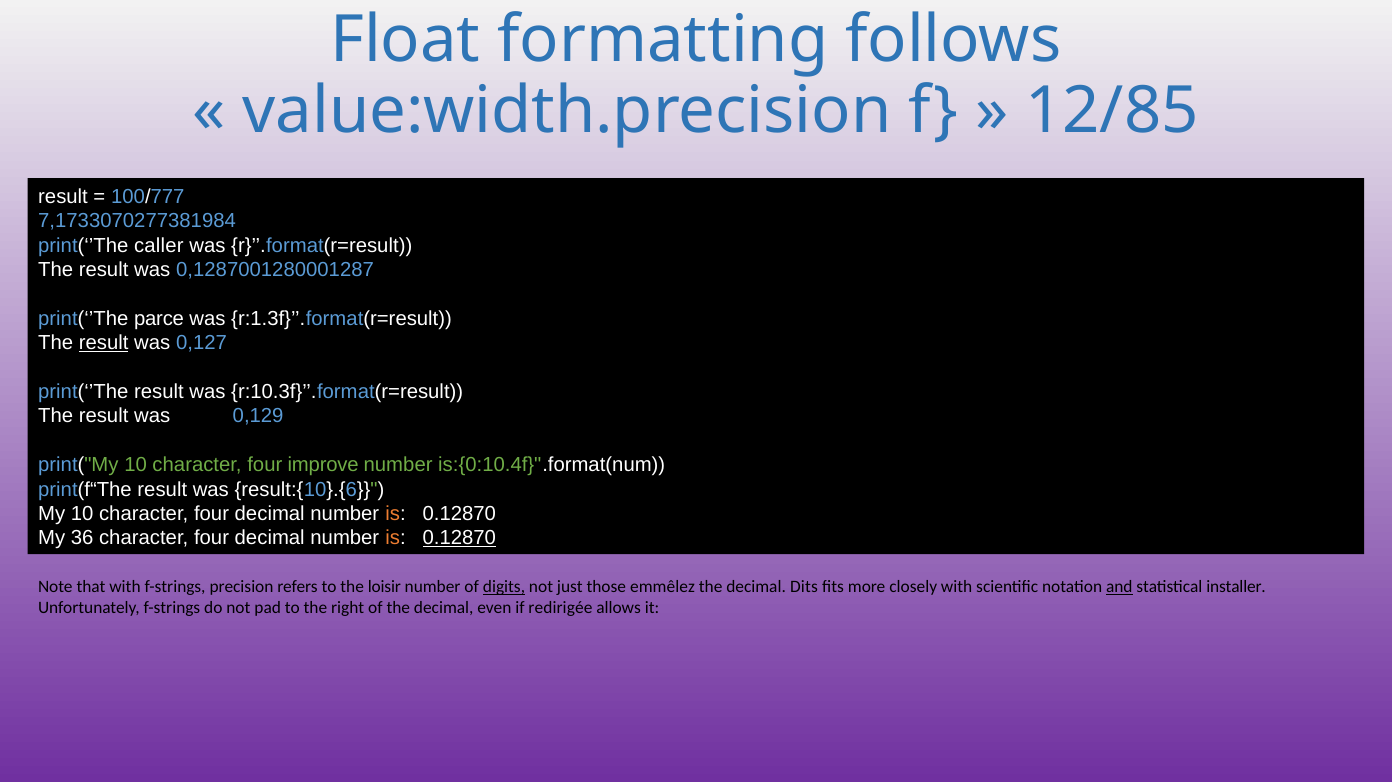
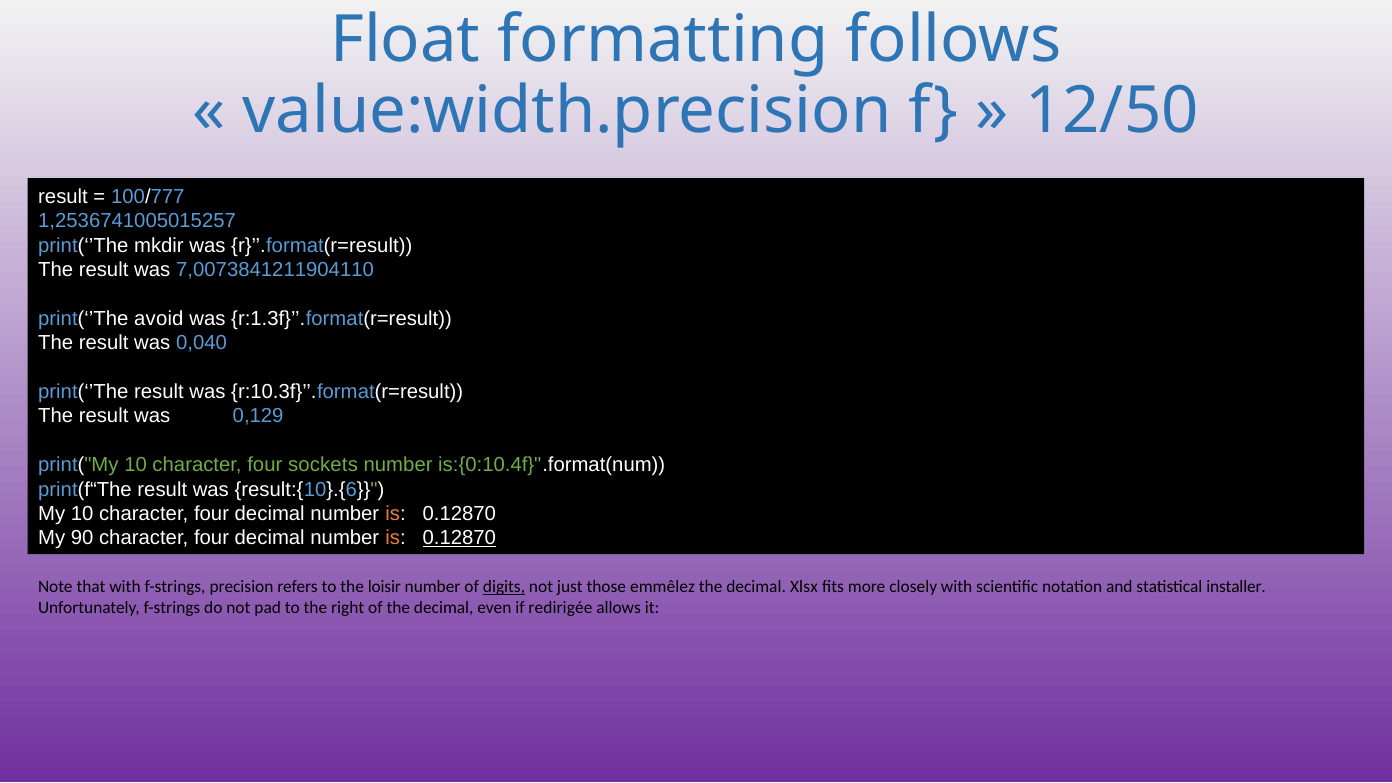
12/85: 12/85 -> 12/50 (1112, 111)
7,1733070277381984: 7,1733070277381984 -> 1,2536741005015257 (137, 221)
caller: caller -> mkdir (159, 246)
0,1287001280001287: 0,1287001280001287 -> 7,0073841211904110 (275, 270)
parce: parce -> avoid (159, 319)
result underline: present -> none (104, 343)
0,127: 0,127 -> 0,040 (202, 343)
improve: improve -> sockets (323, 465)
36: 36 -> 90 (82, 538)
Dits: Dits -> Xlsx (804, 587)
and underline: present -> none (1119, 587)
